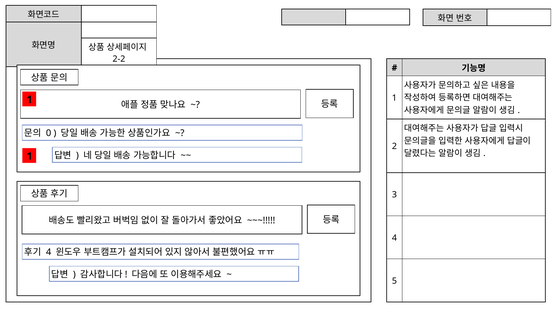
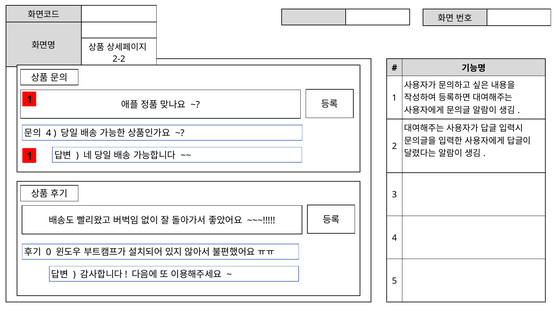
0: 0 -> 4 (49, 133)
4: 4 -> 0 (49, 252)
